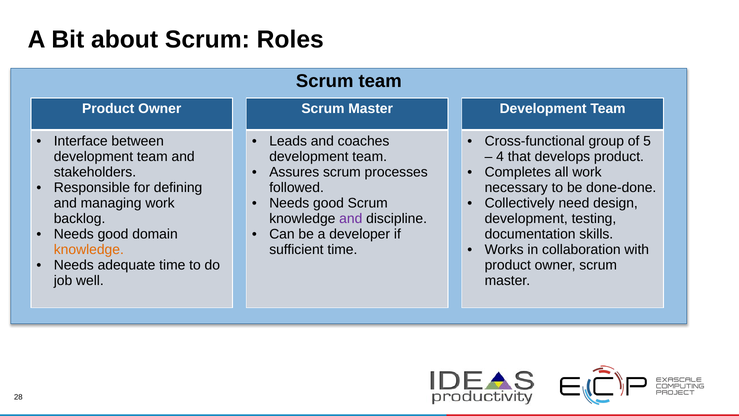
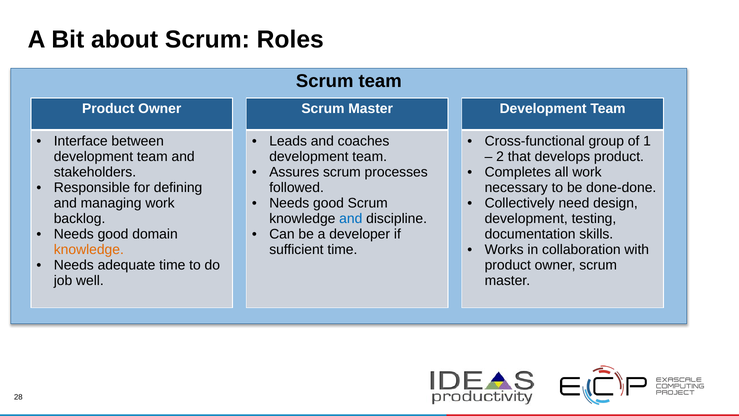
5: 5 -> 1 (647, 141)
4: 4 -> 2 (500, 156)
and colour: purple -> blue (351, 218)
